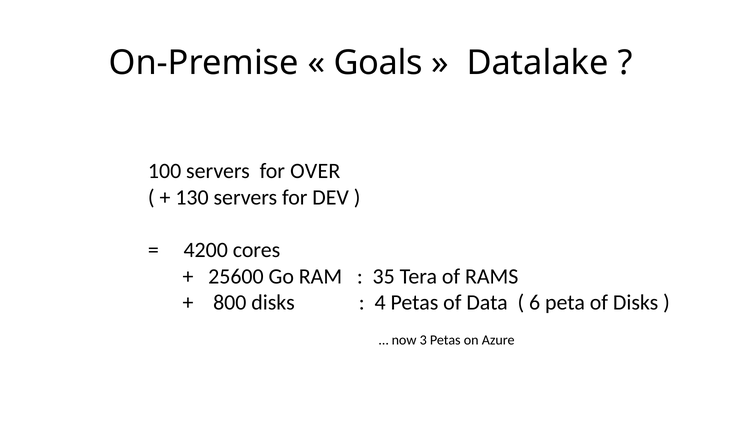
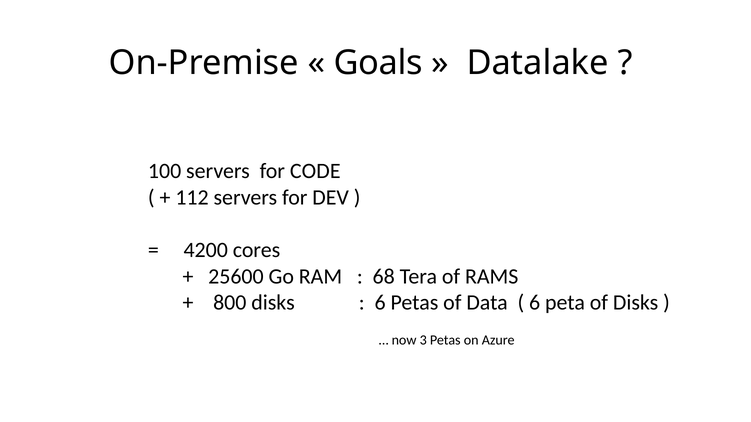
OVER: OVER -> CODE (315, 171)
130: 130 -> 112 (192, 198)
35: 35 -> 68 (384, 277)
4: 4 -> 6 (380, 303)
